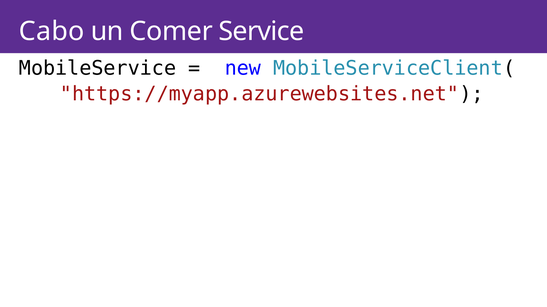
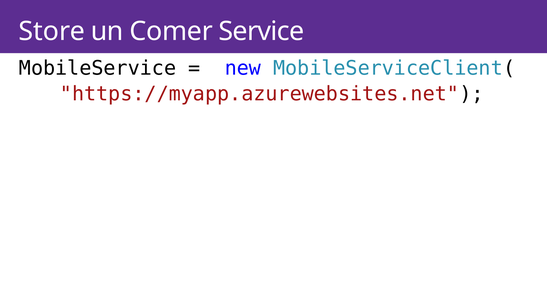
Cabo: Cabo -> Store (52, 31)
